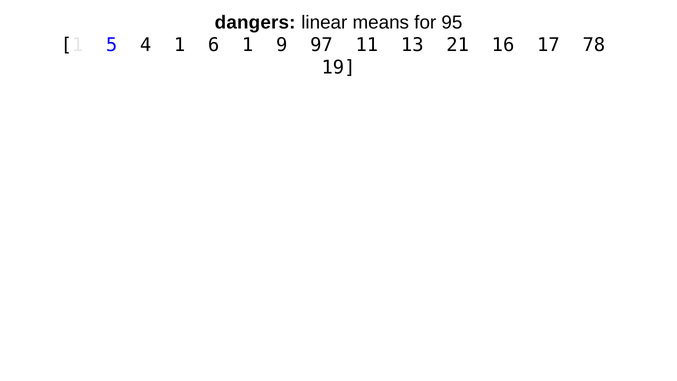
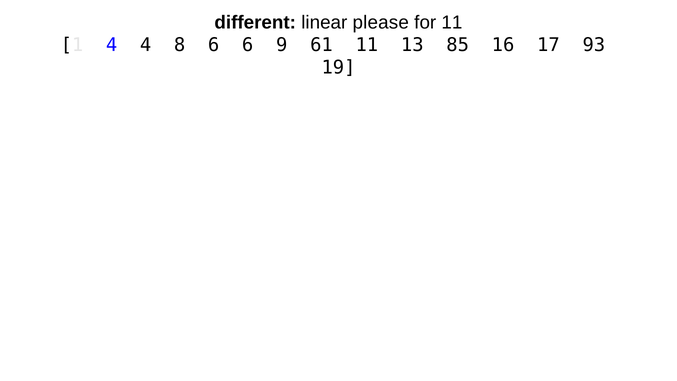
dangers: dangers -> different (255, 22)
means: means -> please (381, 22)
for 95: 95 -> 11 (452, 22)
1 5: 5 -> 4 (112, 45)
4 1: 1 -> 8 (180, 45)
6 1: 1 -> 6 (248, 45)
97: 97 -> 61 (321, 45)
21: 21 -> 85 (458, 45)
78: 78 -> 93 (594, 45)
